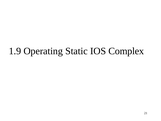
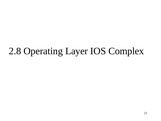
1.9: 1.9 -> 2.8 (15, 51)
Static: Static -> Layer (77, 51)
